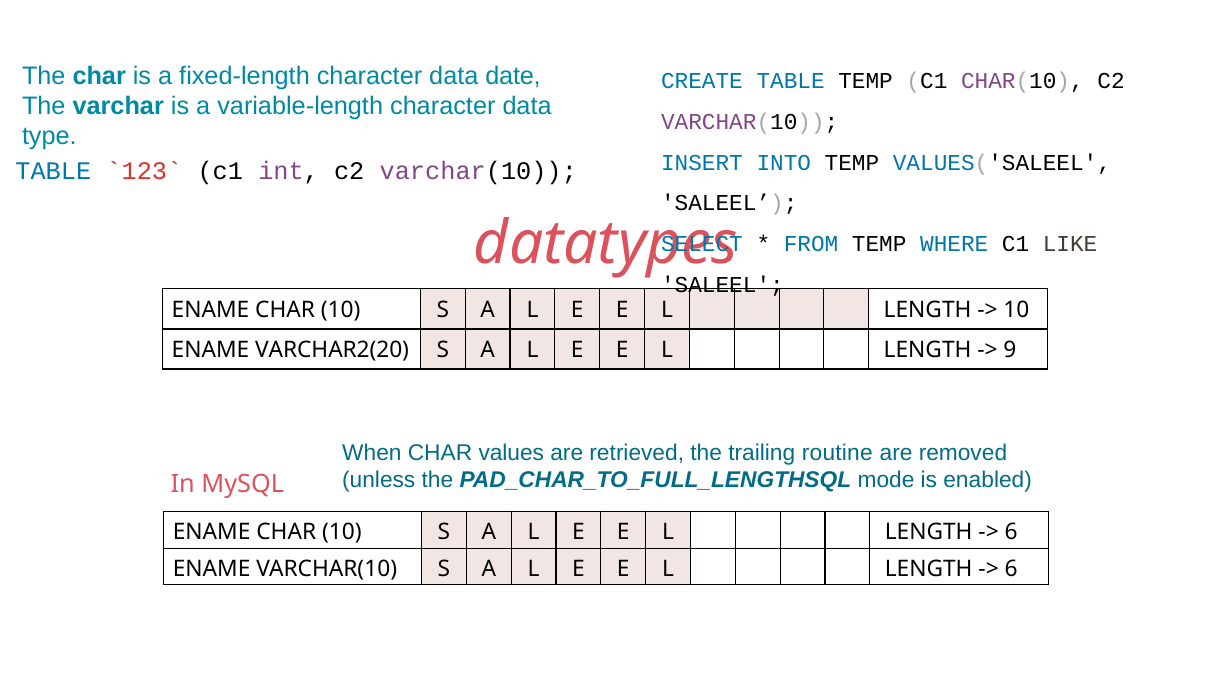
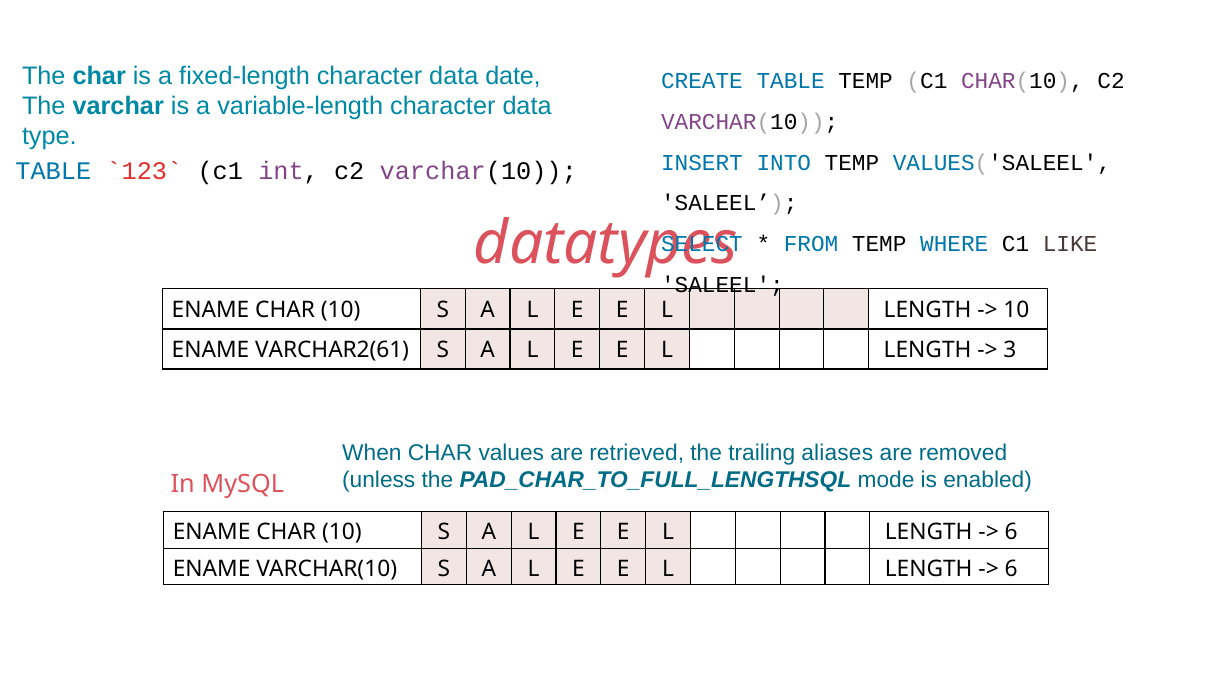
VARCHAR2(20: VARCHAR2(20 -> VARCHAR2(61 (332, 350)
9: 9 -> 3 (1010, 350)
routine: routine -> aliases (837, 453)
